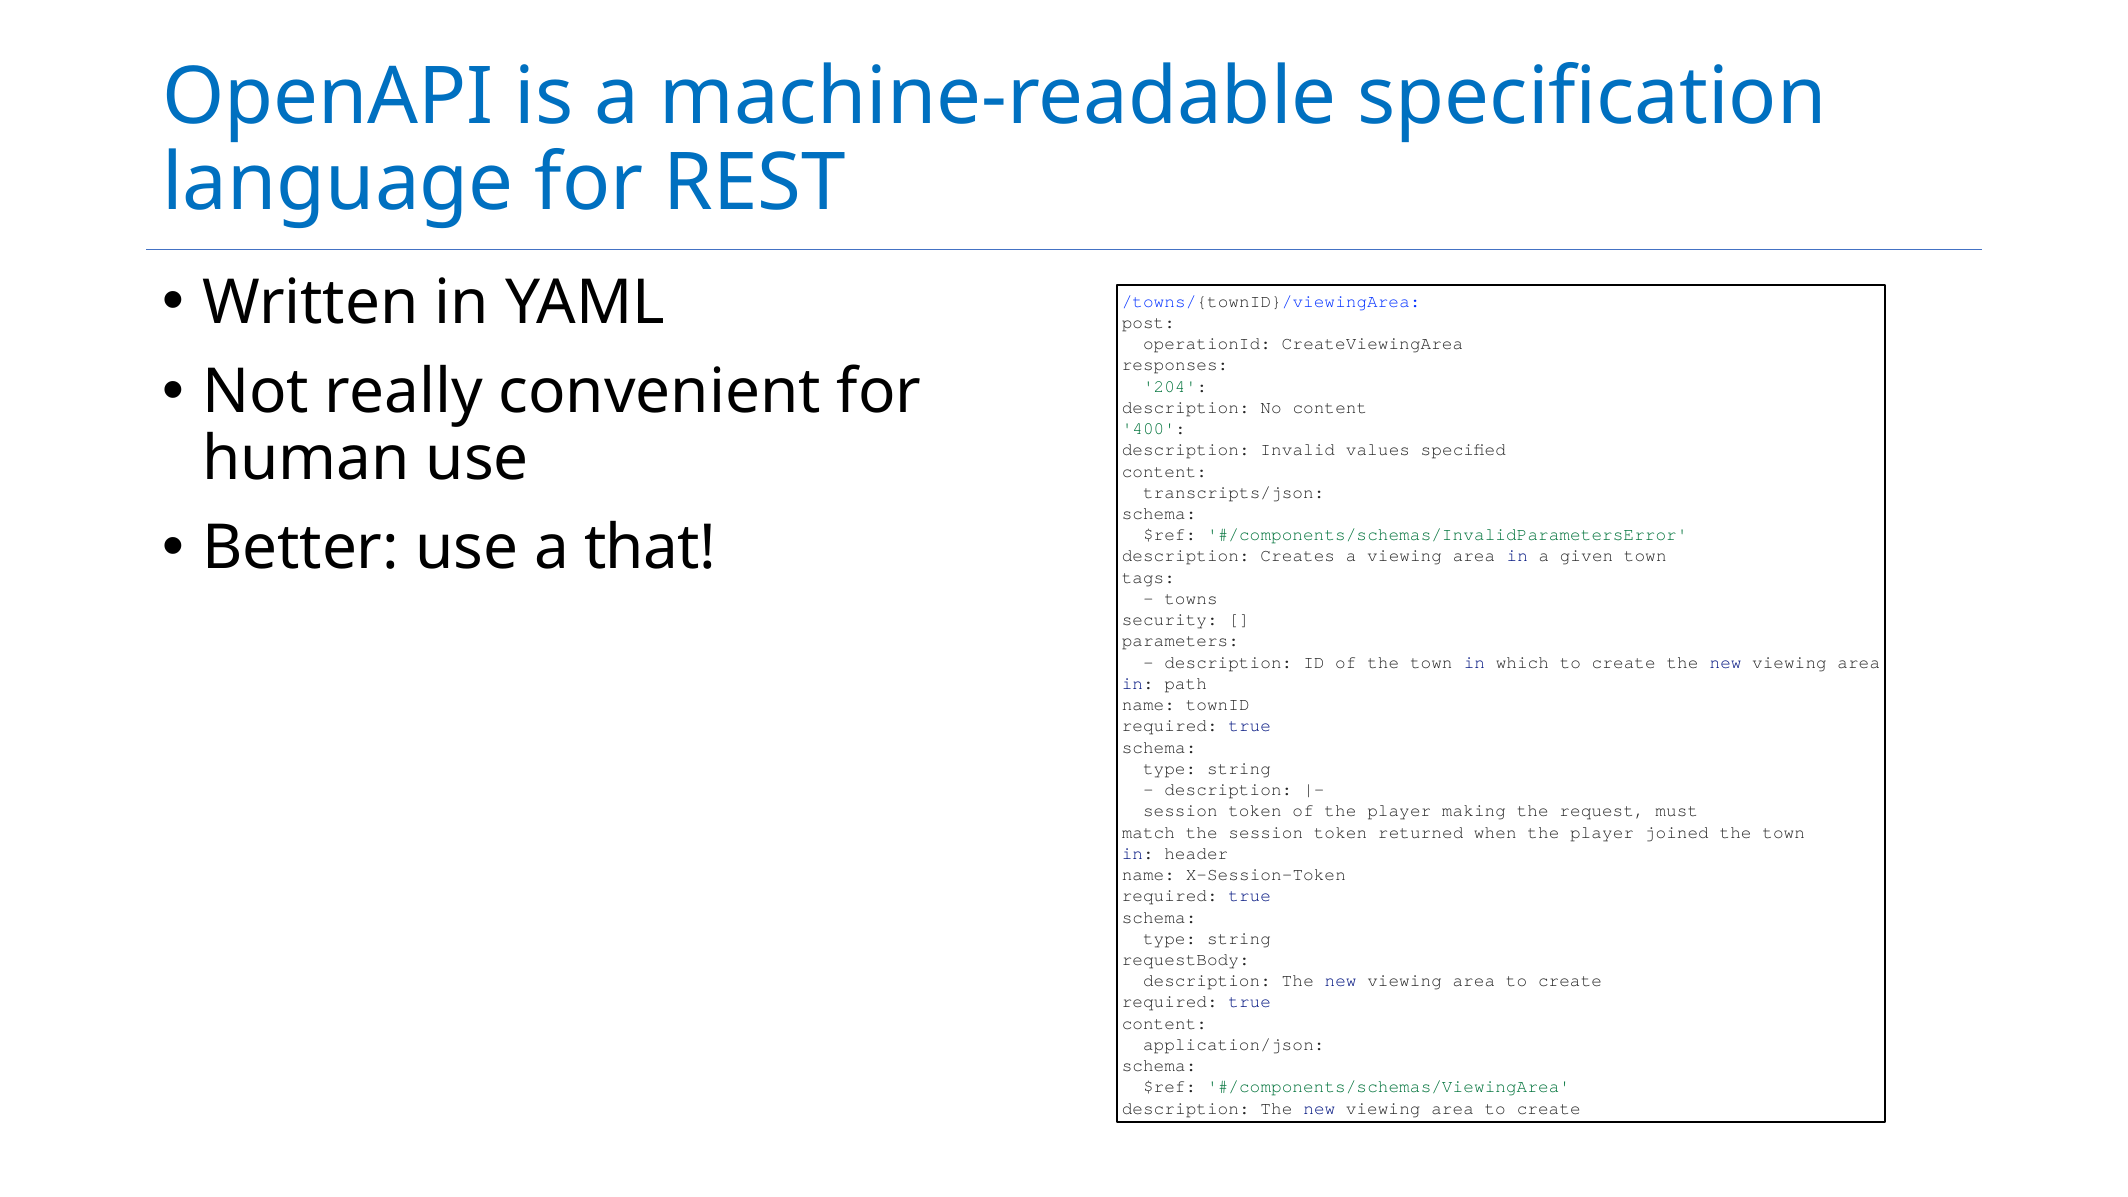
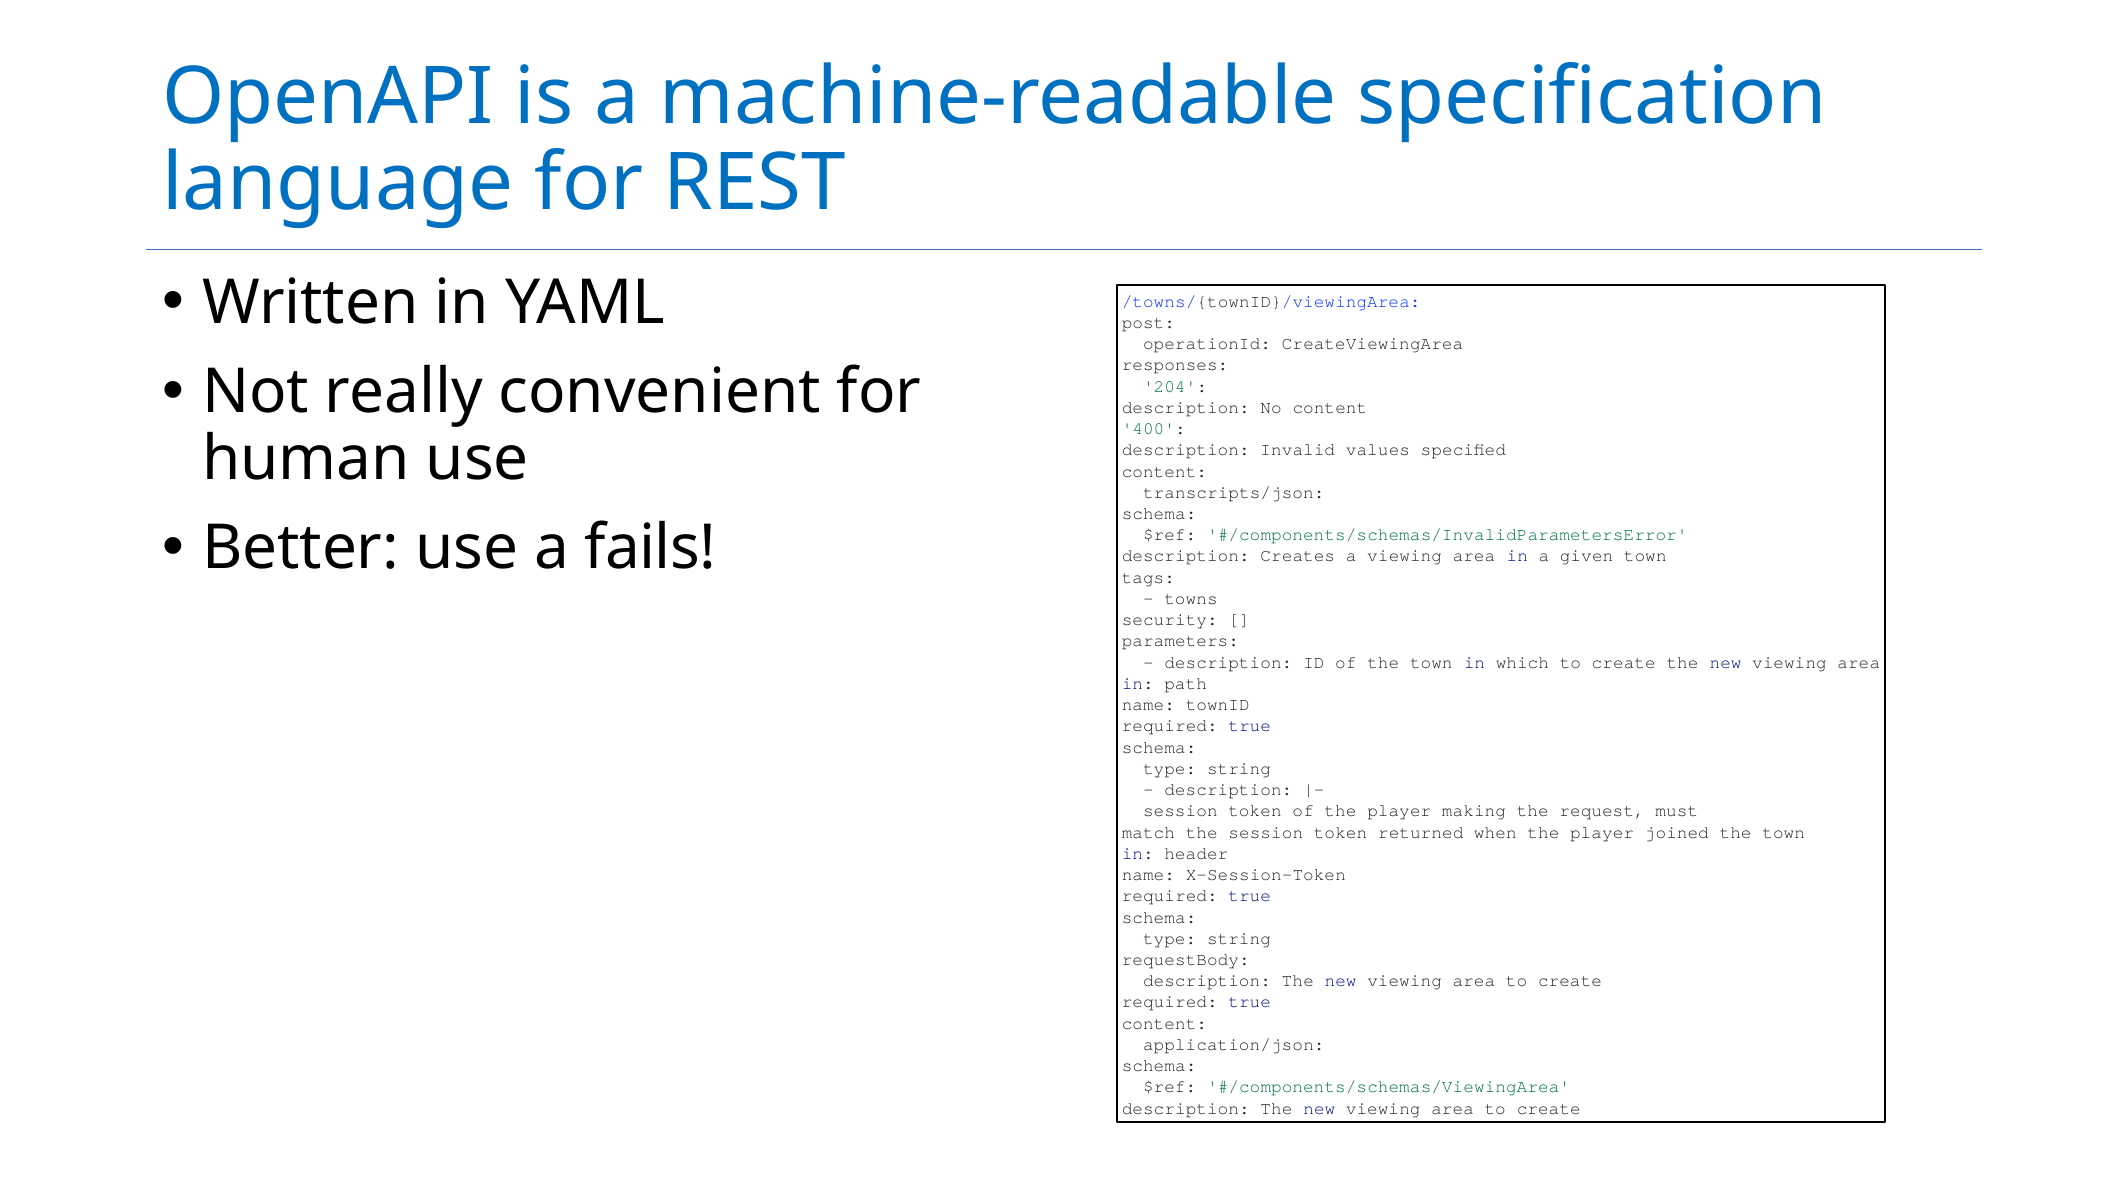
that: that -> fails (650, 548)
